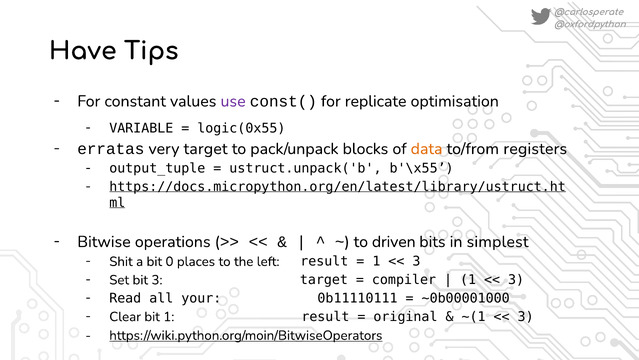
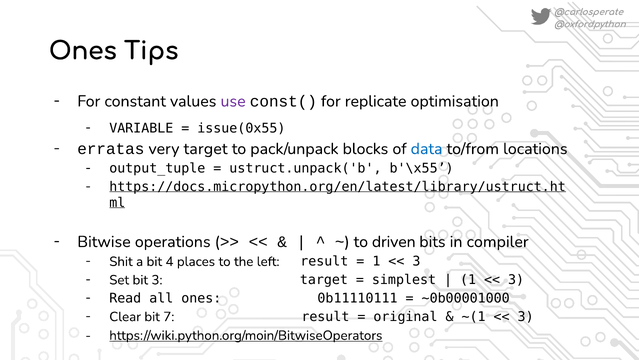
Have: Have -> Ones (83, 51)
logic(0x55: logic(0x55 -> issue(0x55 (241, 128)
data colour: orange -> blue (427, 149)
registers: registers -> locations (535, 149)
simplest: simplest -> compiler (498, 241)
0: 0 -> 4 (169, 261)
compiler: compiler -> simplest (404, 280)
all your: your -> ones (201, 298)
bit 1: 1 -> 7 (169, 316)
